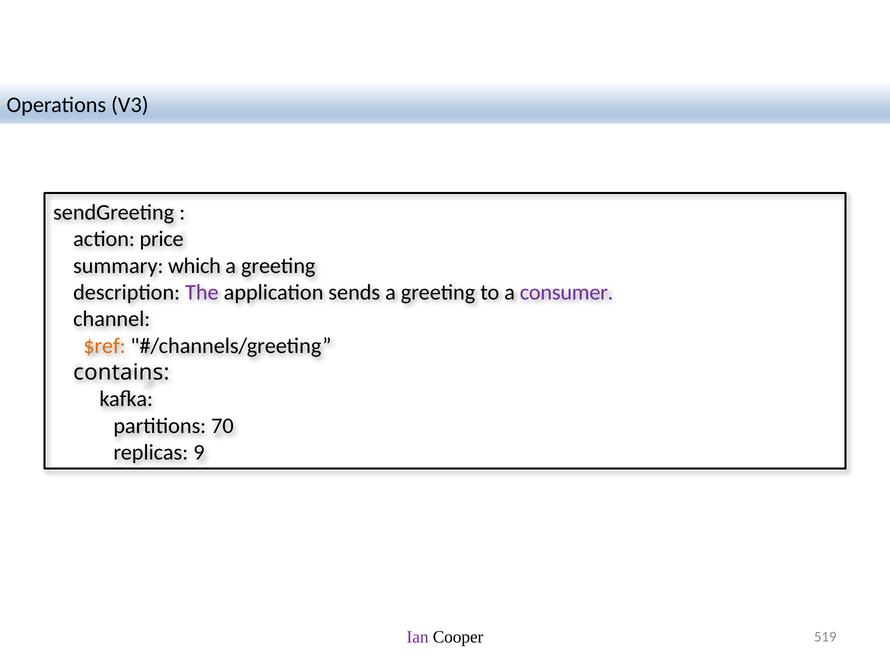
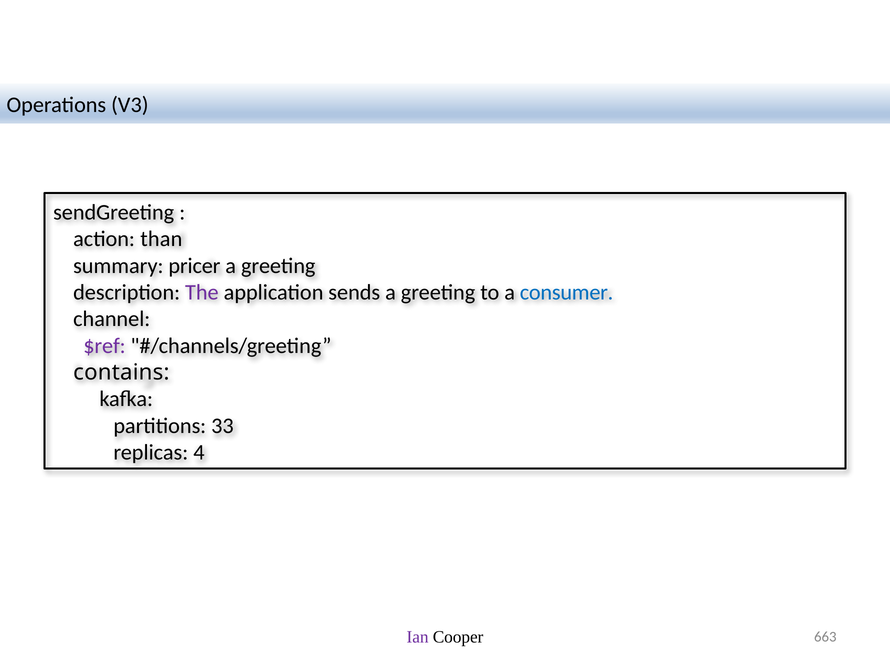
price: price -> than (161, 239)
which: which -> pricer (194, 266)
consumer colour: purple -> blue (567, 293)
$ref colour: orange -> purple (104, 346)
70: 70 -> 33 (222, 426)
9: 9 -> 4 (199, 453)
519: 519 -> 663 (825, 637)
